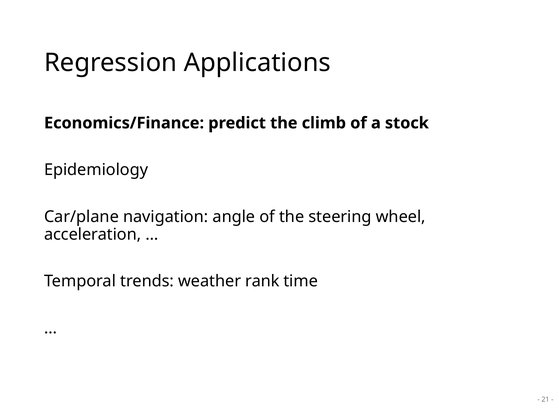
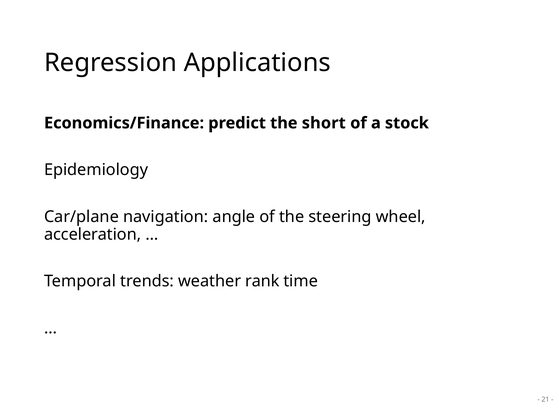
climb: climb -> short (324, 123)
